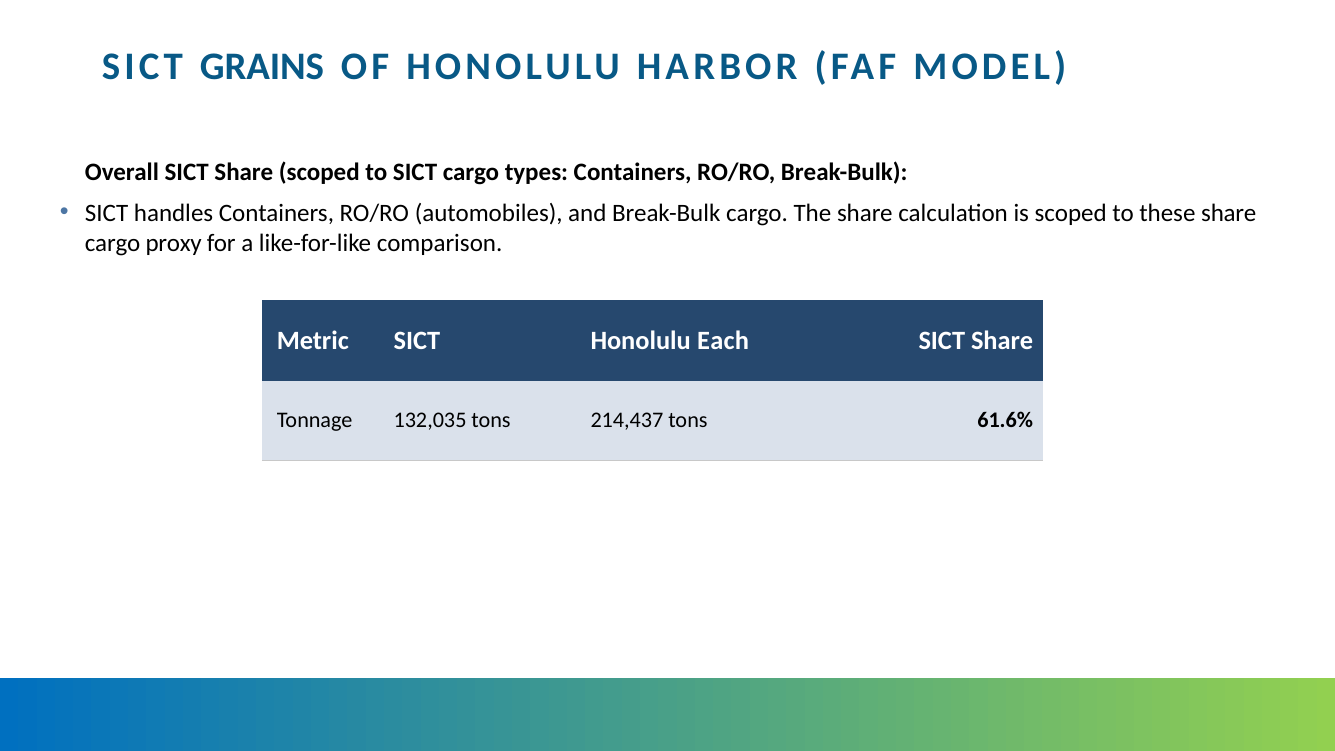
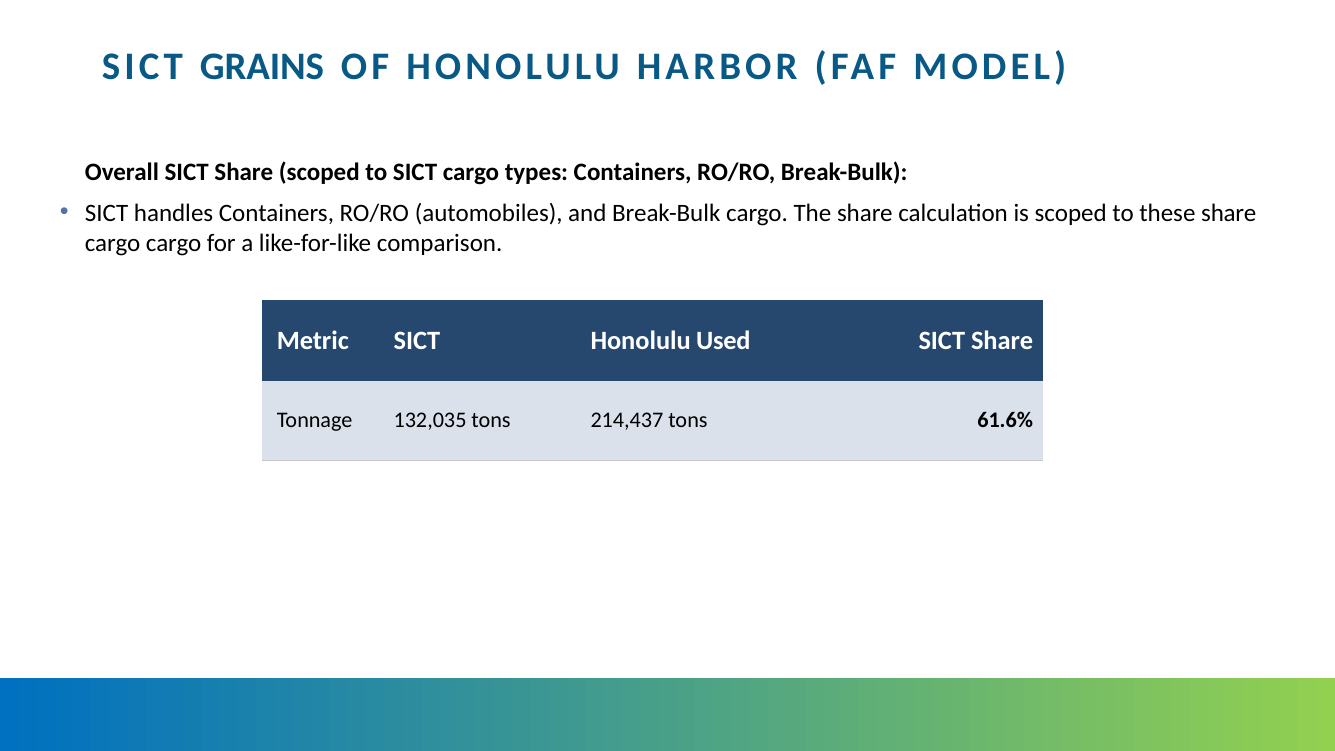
cargo proxy: proxy -> cargo (174, 243)
Each: Each -> Used (723, 340)
